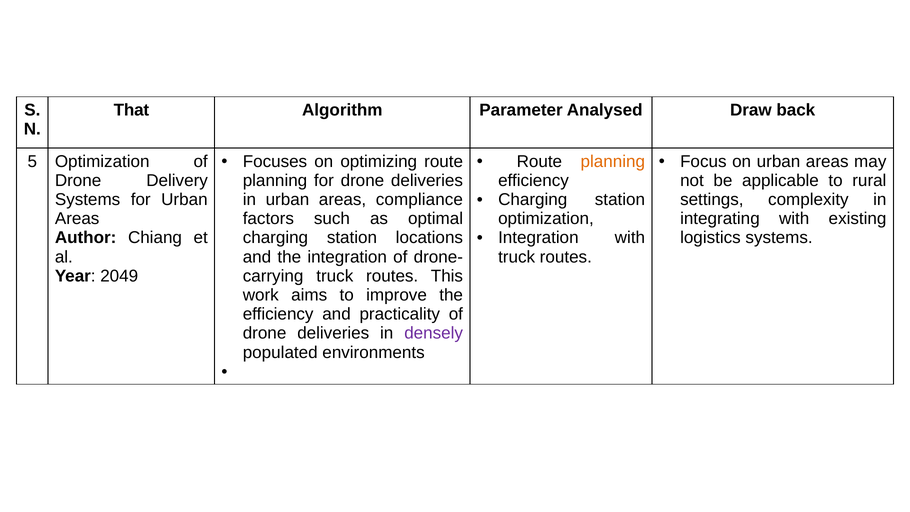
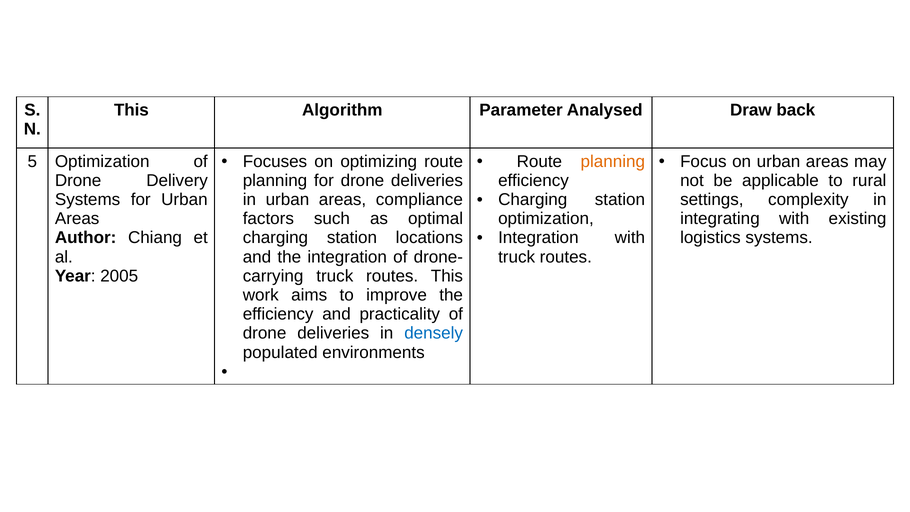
That: That -> This (131, 110)
2049: 2049 -> 2005 (119, 276)
densely colour: purple -> blue (434, 333)
